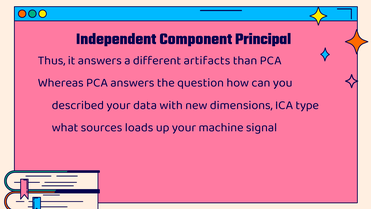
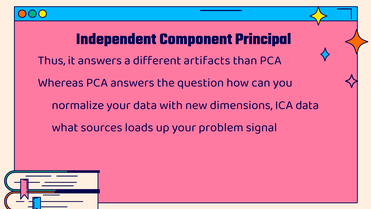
described: described -> normalize (78, 105)
ICA type: type -> data (307, 105)
machine: machine -> problem (221, 127)
